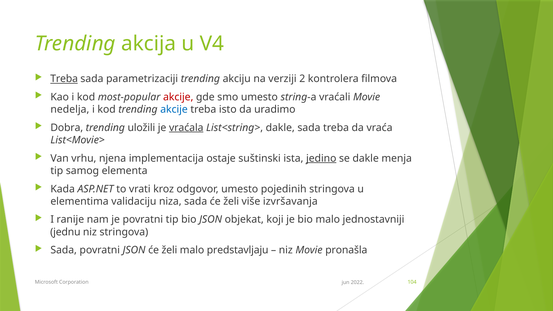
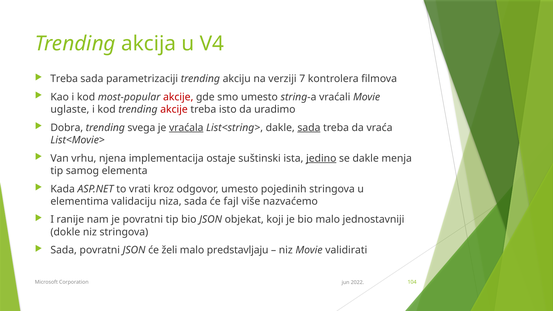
Treba underline: present -> none (64, 79)
2: 2 -> 7 (302, 79)
nedelja: nedelja -> uglaste (70, 109)
akcije colour: blue -> red (174, 109)
uložili: uložili -> svega (141, 128)
sada underline: none -> present (309, 128)
sada će želi: želi -> fajl (231, 201)
izvršavanja: izvršavanja -> nazvaćemo (290, 201)
jednu: jednu -> dokle (65, 232)
pronašla: pronašla -> validirati (346, 250)
